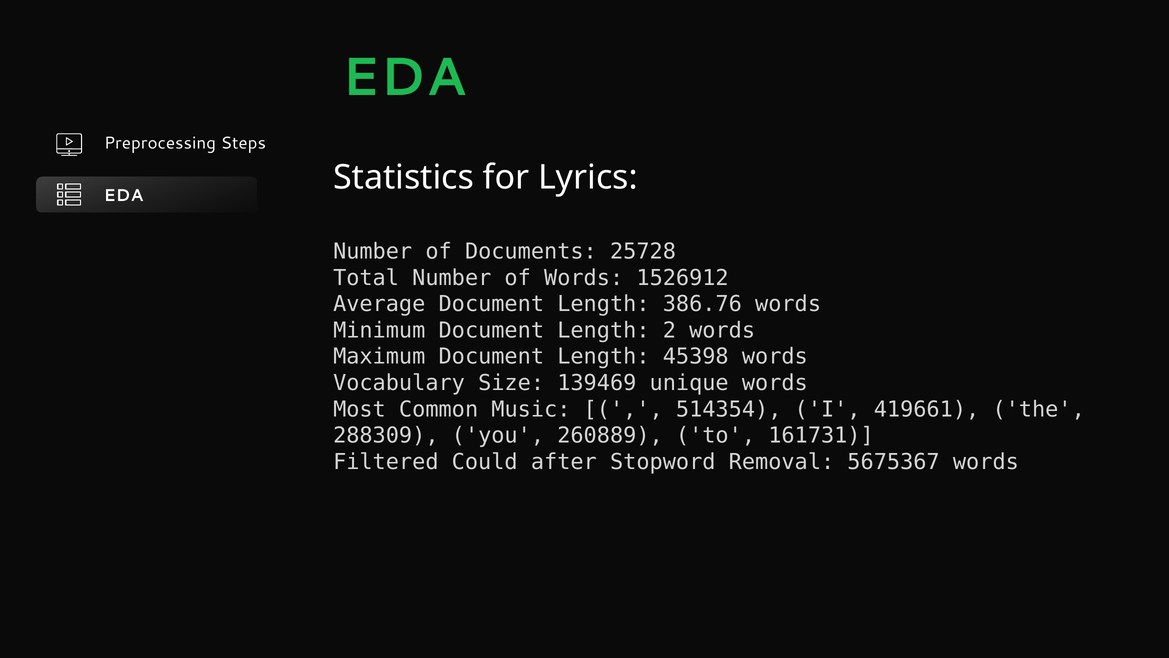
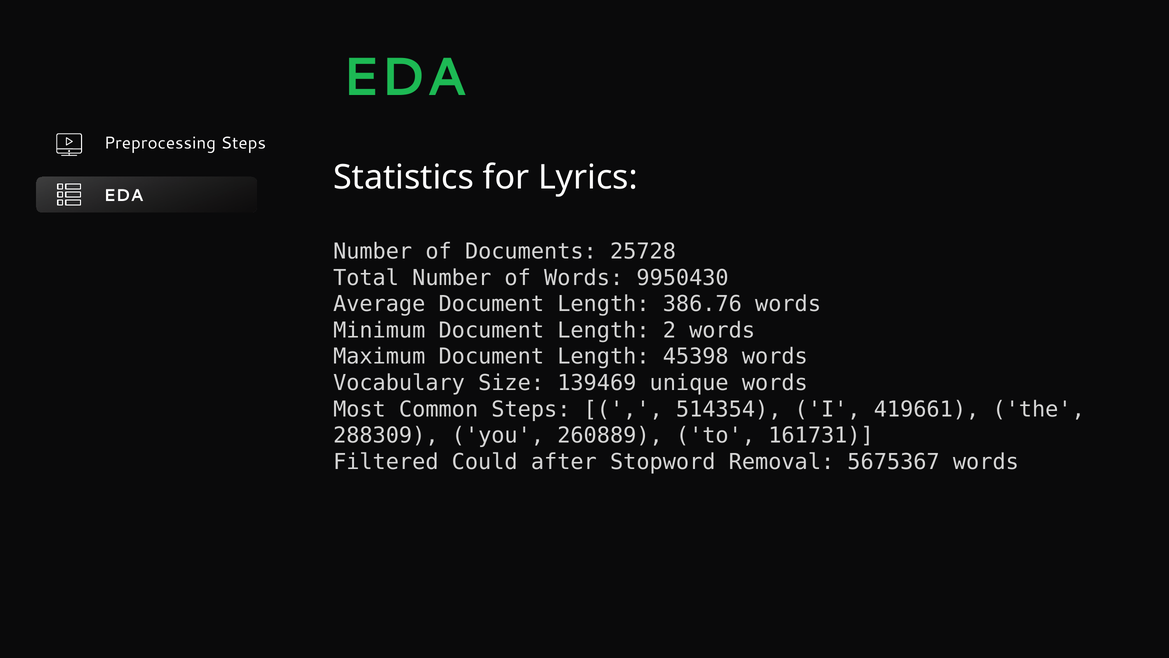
1526912: 1526912 -> 9950430 (683, 278)
Common Music: Music -> Steps (531, 409)
